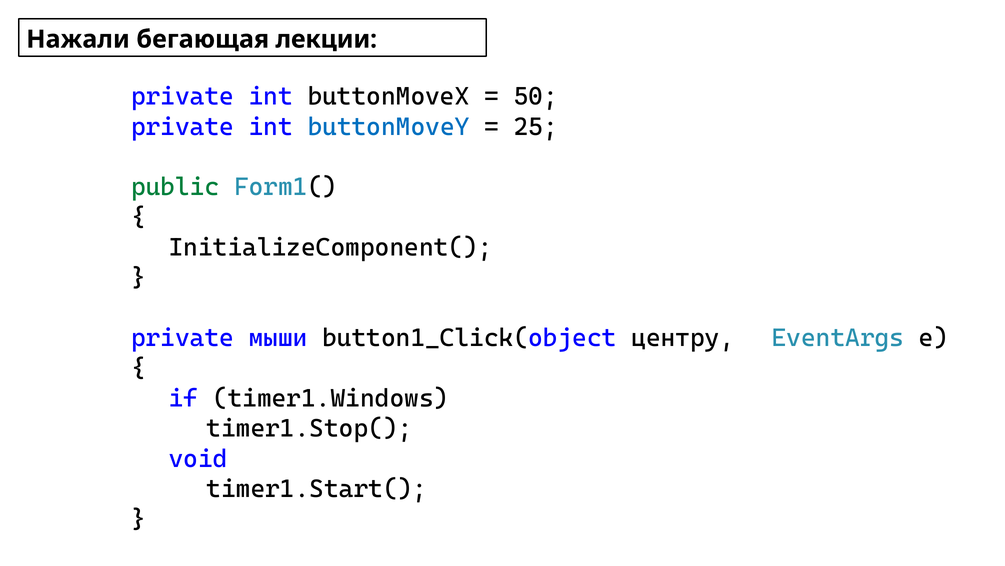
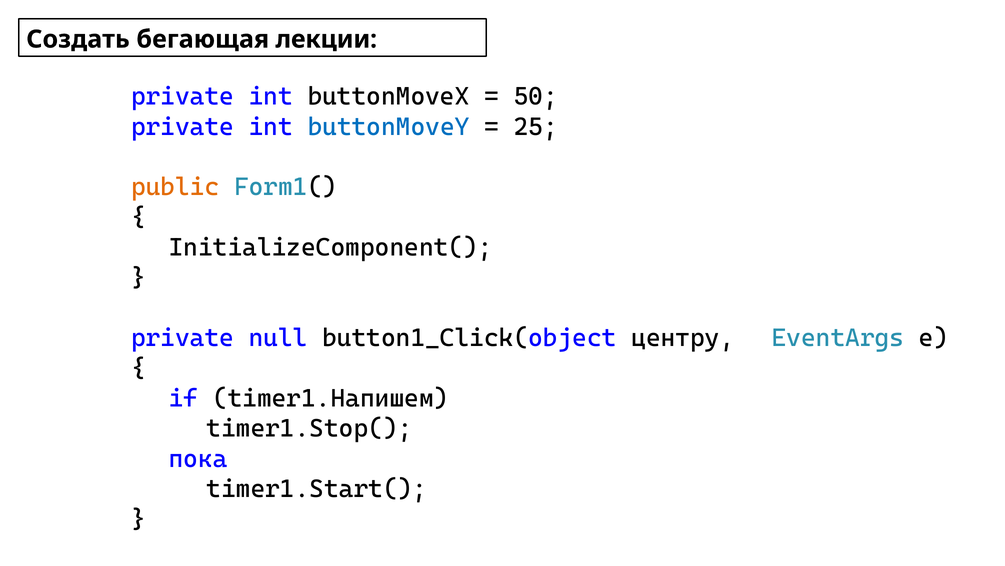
Нажали: Нажали -> Создать (78, 39)
public colour: green -> orange (175, 187)
мыши: мыши -> null (278, 338)
timer1.Windows: timer1.Windows -> timer1.Напишем (331, 398)
void: void -> пока (198, 458)
